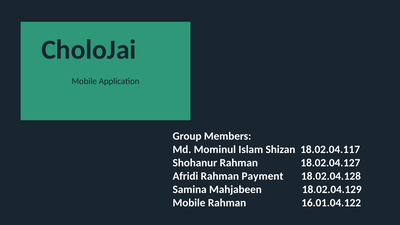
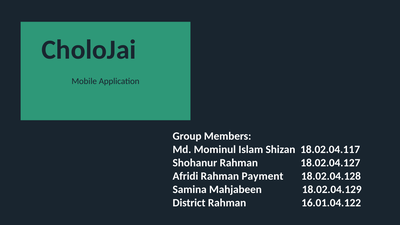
Mobile: Mobile -> District (189, 203)
